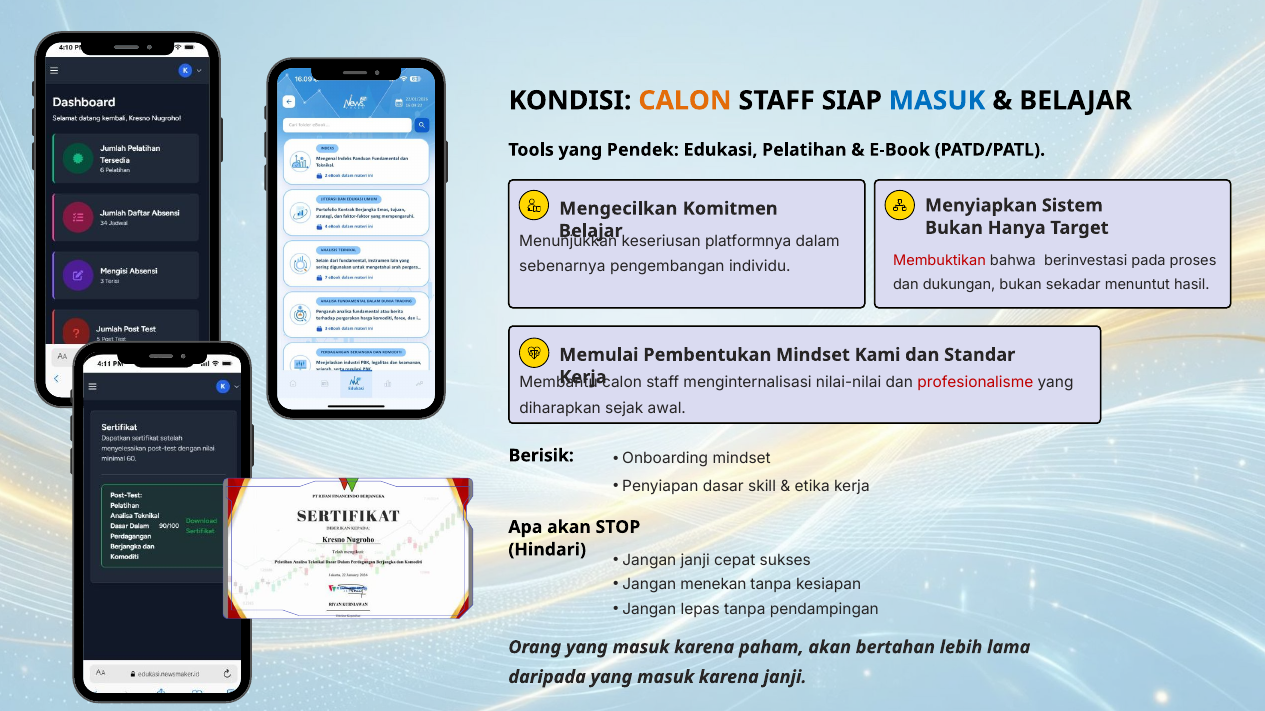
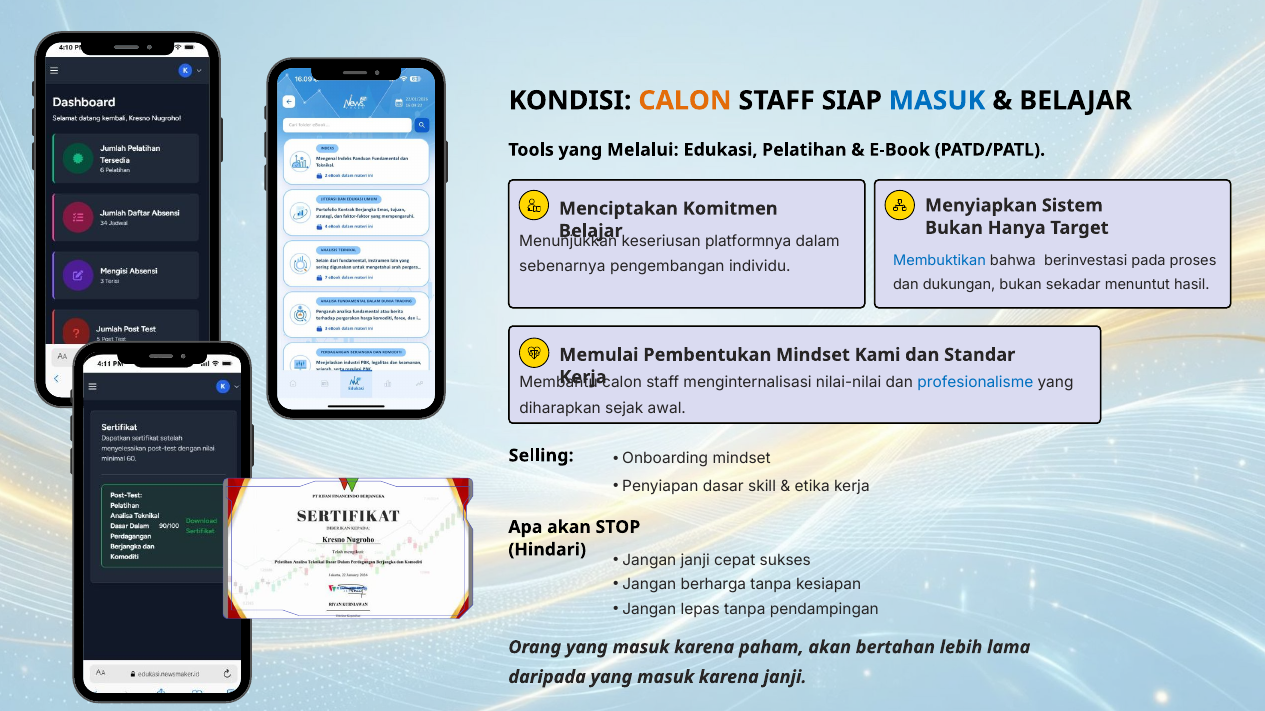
Pendek: Pendek -> Melalui (643, 150)
Mengecilkan: Mengecilkan -> Menciptakan (618, 209)
Membuktikan colour: red -> blue (940, 261)
profesionalisme colour: red -> blue (975, 383)
Berisik: Berisik -> Selling (541, 456)
menekan: menekan -> berharga (713, 584)
